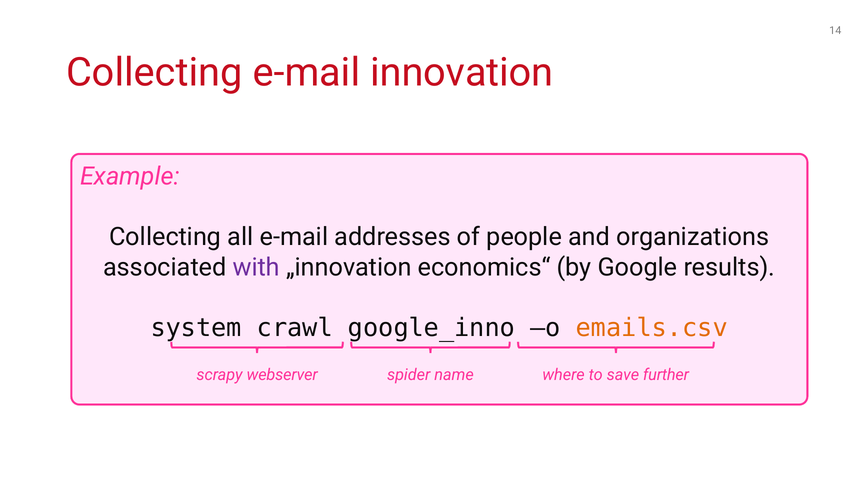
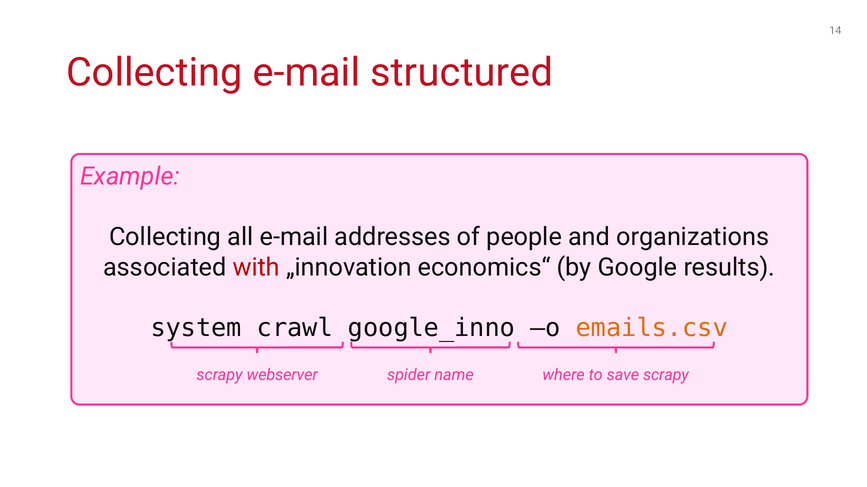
innovation: innovation -> structured (462, 73)
with colour: purple -> red (256, 268)
save further: further -> scrapy (666, 375)
